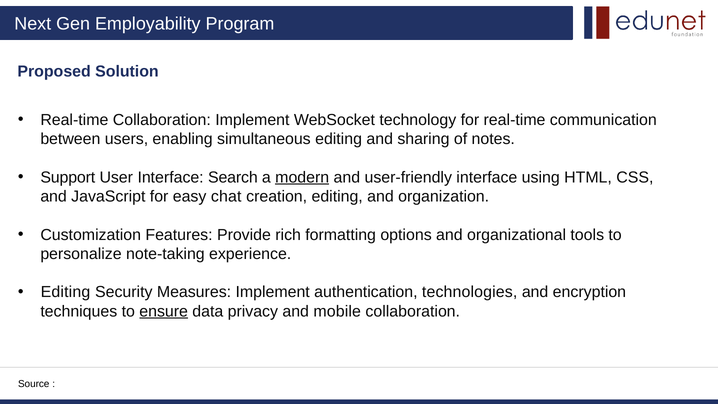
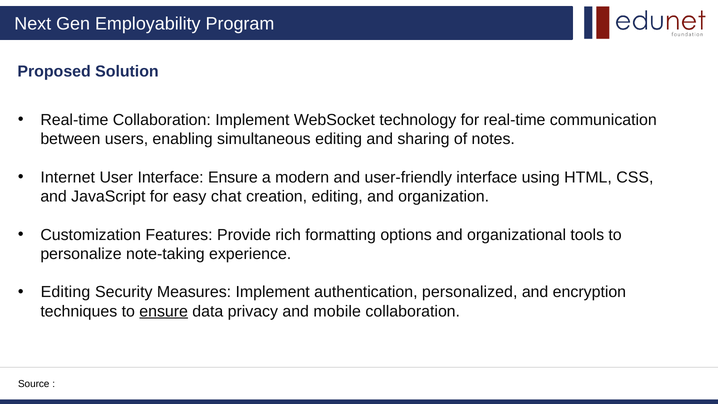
Support: Support -> Internet (68, 177)
Interface Search: Search -> Ensure (233, 177)
modern underline: present -> none (302, 177)
technologies: technologies -> personalized (470, 292)
